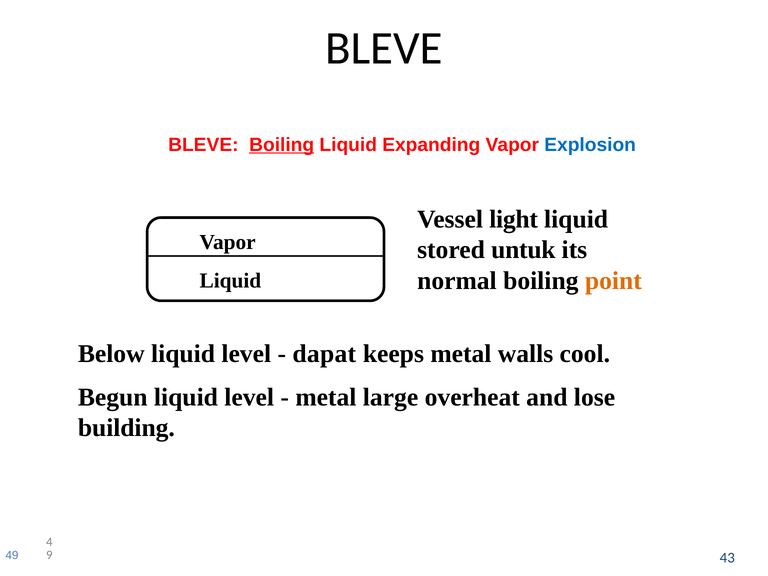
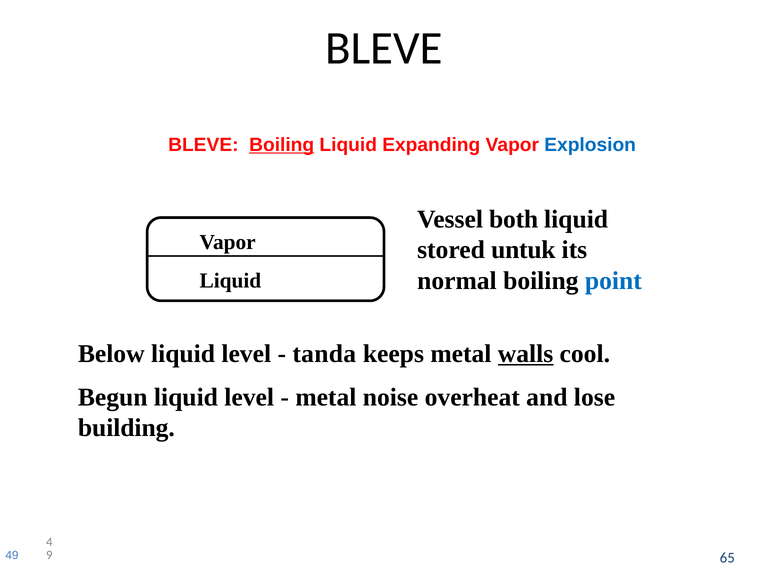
light: light -> both (514, 219)
point colour: orange -> blue (613, 281)
dapat: dapat -> tanda (324, 354)
walls underline: none -> present (526, 354)
large: large -> noise (391, 397)
43: 43 -> 65 (727, 558)
